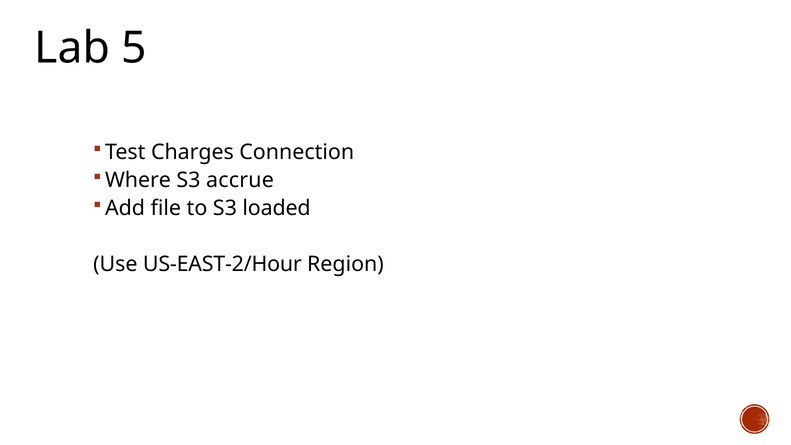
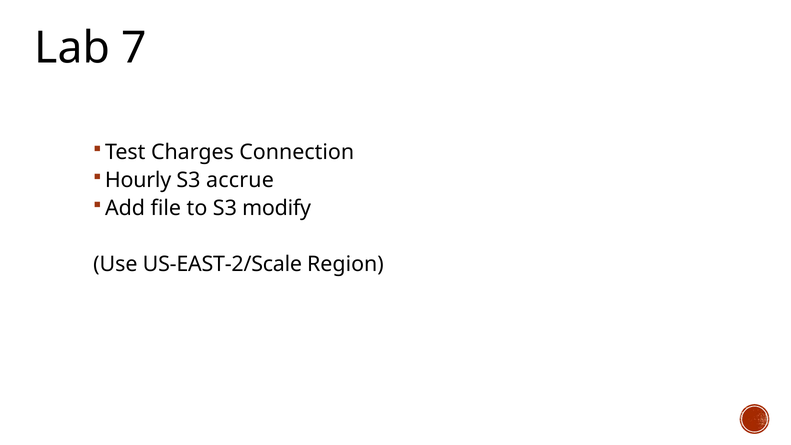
5: 5 -> 7 (134, 48)
Where: Where -> Hourly (138, 180)
loaded: loaded -> modify (277, 208)
US-EAST-2/Hour: US-EAST-2/Hour -> US-EAST-2/Scale (222, 264)
